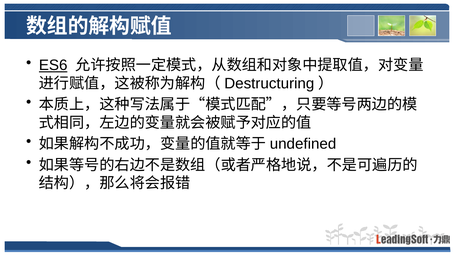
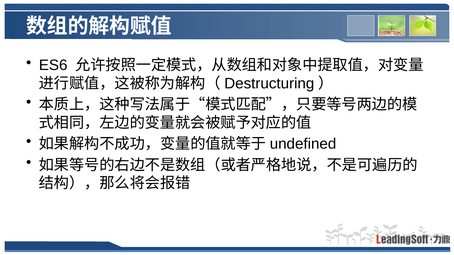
ES6 underline: present -> none (53, 65)
